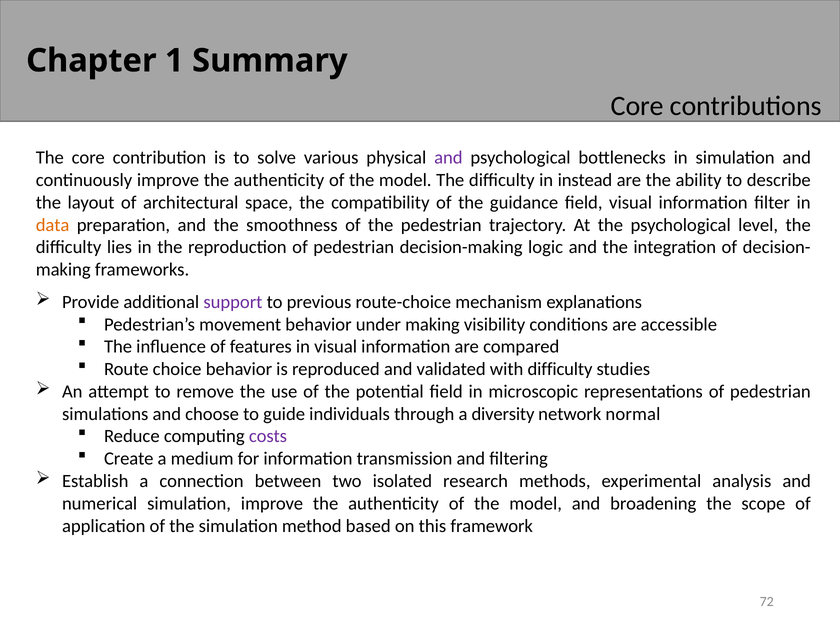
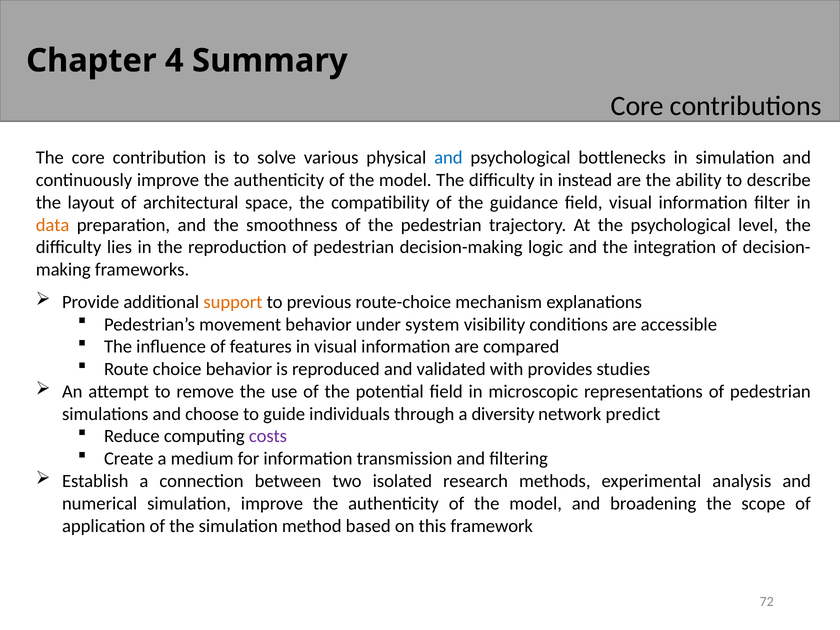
1: 1 -> 4 (174, 61)
and colour: purple -> blue (448, 158)
support colour: purple -> orange (233, 302)
under making: making -> system (432, 324)
with difficulty: difficulty -> provides (560, 369)
normal: normal -> predict (633, 414)
